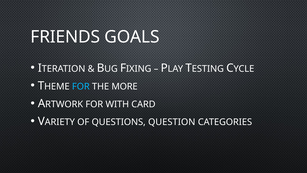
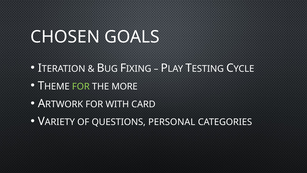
FRIENDS: FRIENDS -> CHOSEN (65, 37)
FOR colour: light blue -> light green (81, 86)
QUESTION: QUESTION -> PERSONAL (172, 122)
